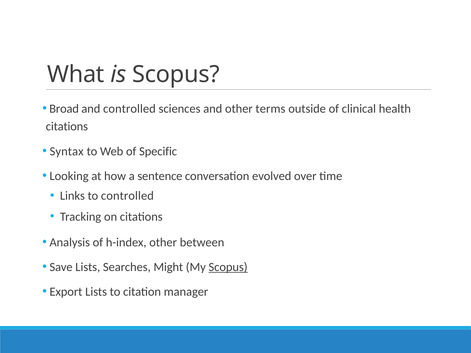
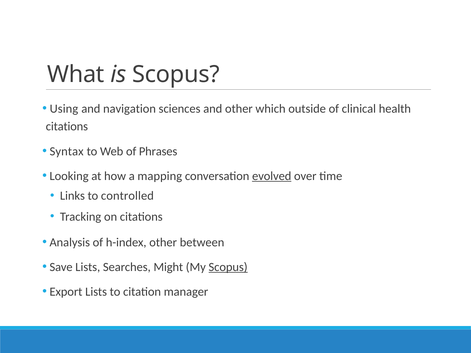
Broad: Broad -> Using (64, 109)
and controlled: controlled -> navigation (130, 109)
terms: terms -> which (271, 109)
Specific: Specific -> Phrases (158, 151)
sentence: sentence -> mapping (160, 176)
evolved underline: none -> present (272, 176)
